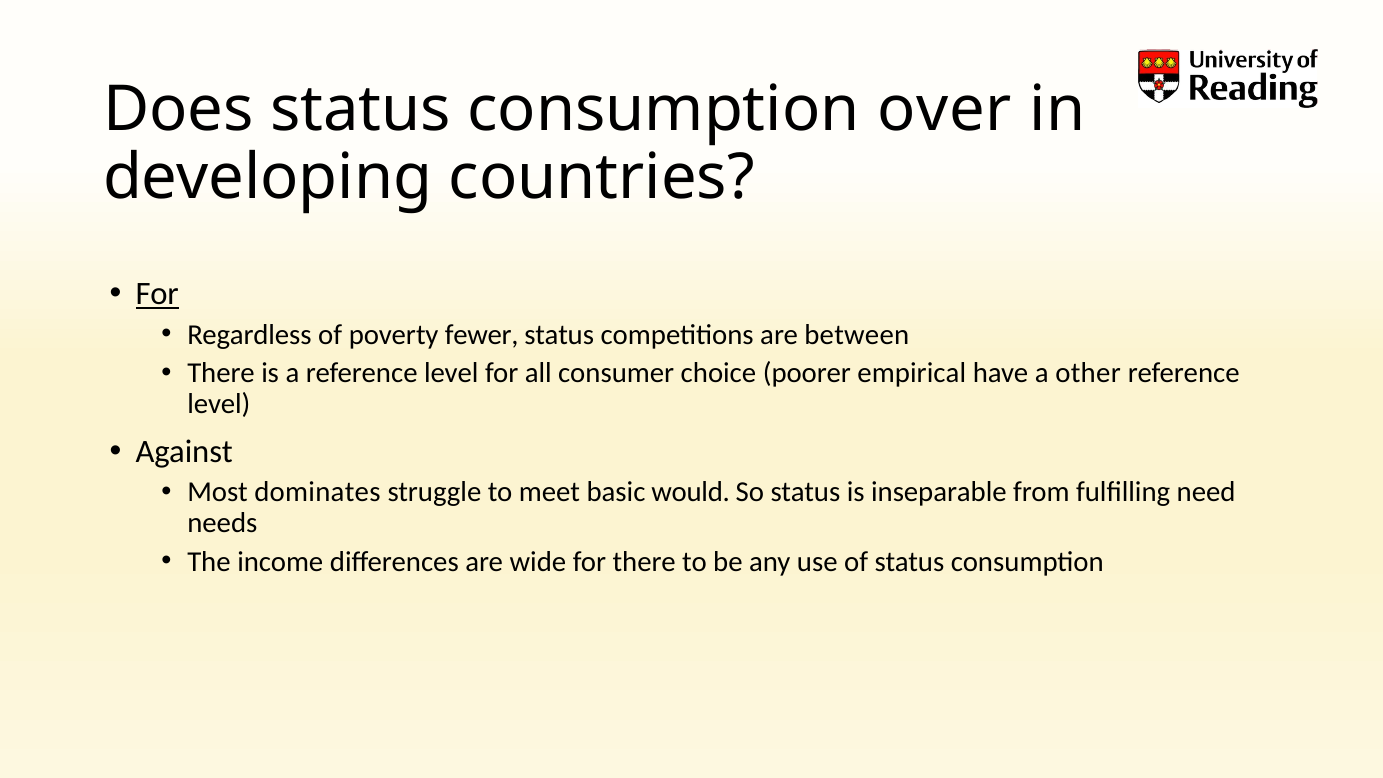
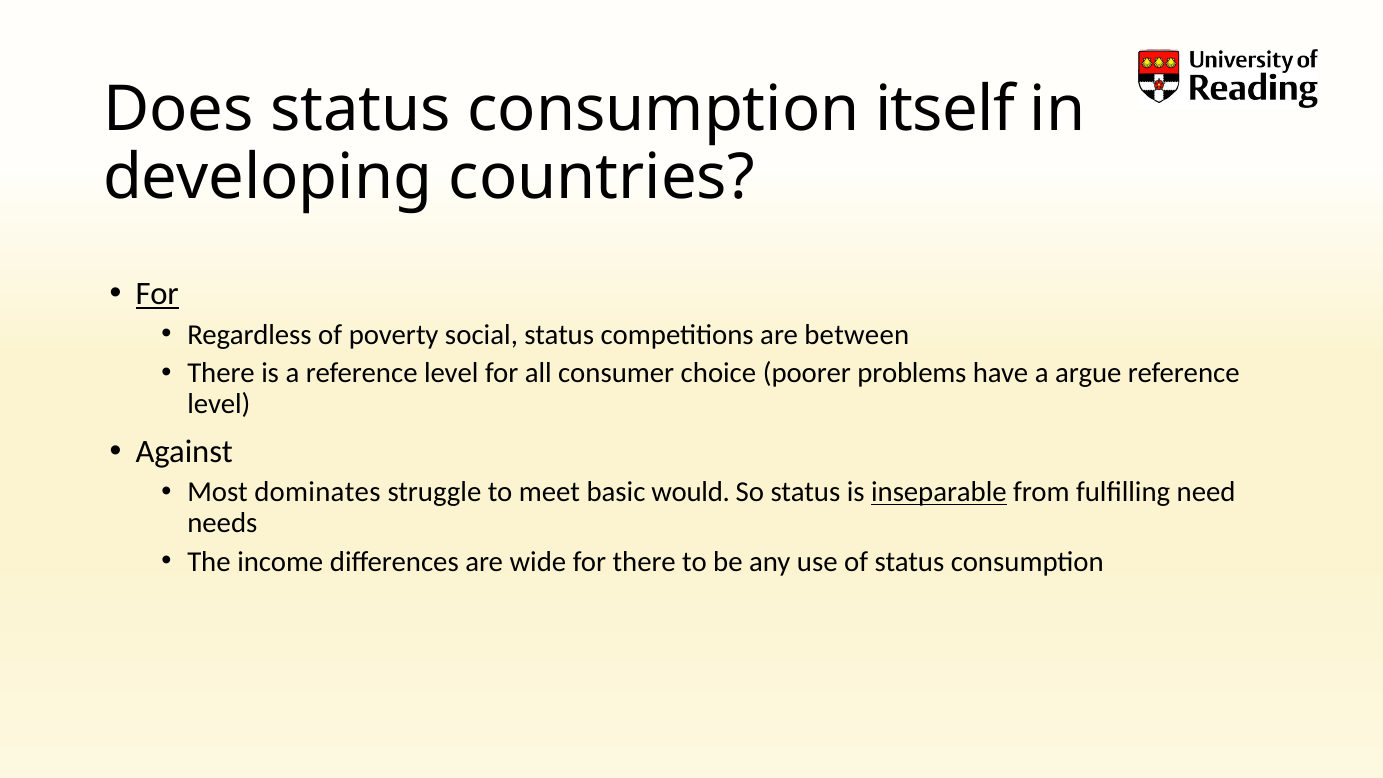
over: over -> itself (945, 109)
fewer: fewer -> social (481, 335)
empirical: empirical -> problems (912, 373)
other: other -> argue (1088, 373)
inseparable underline: none -> present (939, 492)
